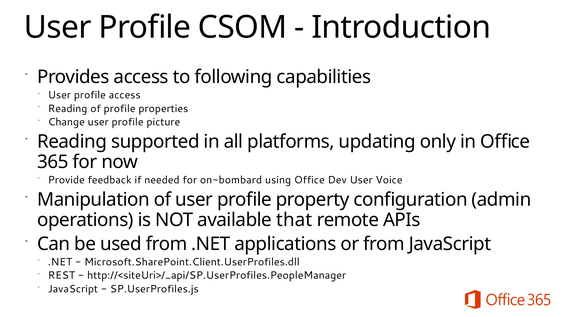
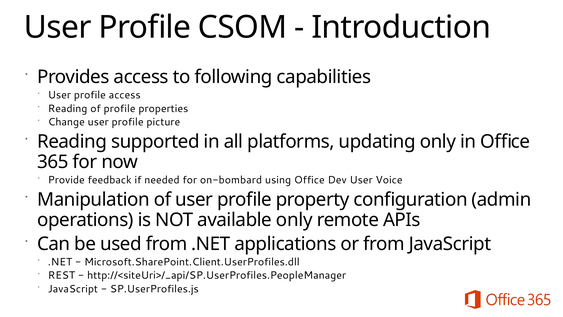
available that: that -> only (294, 220)
